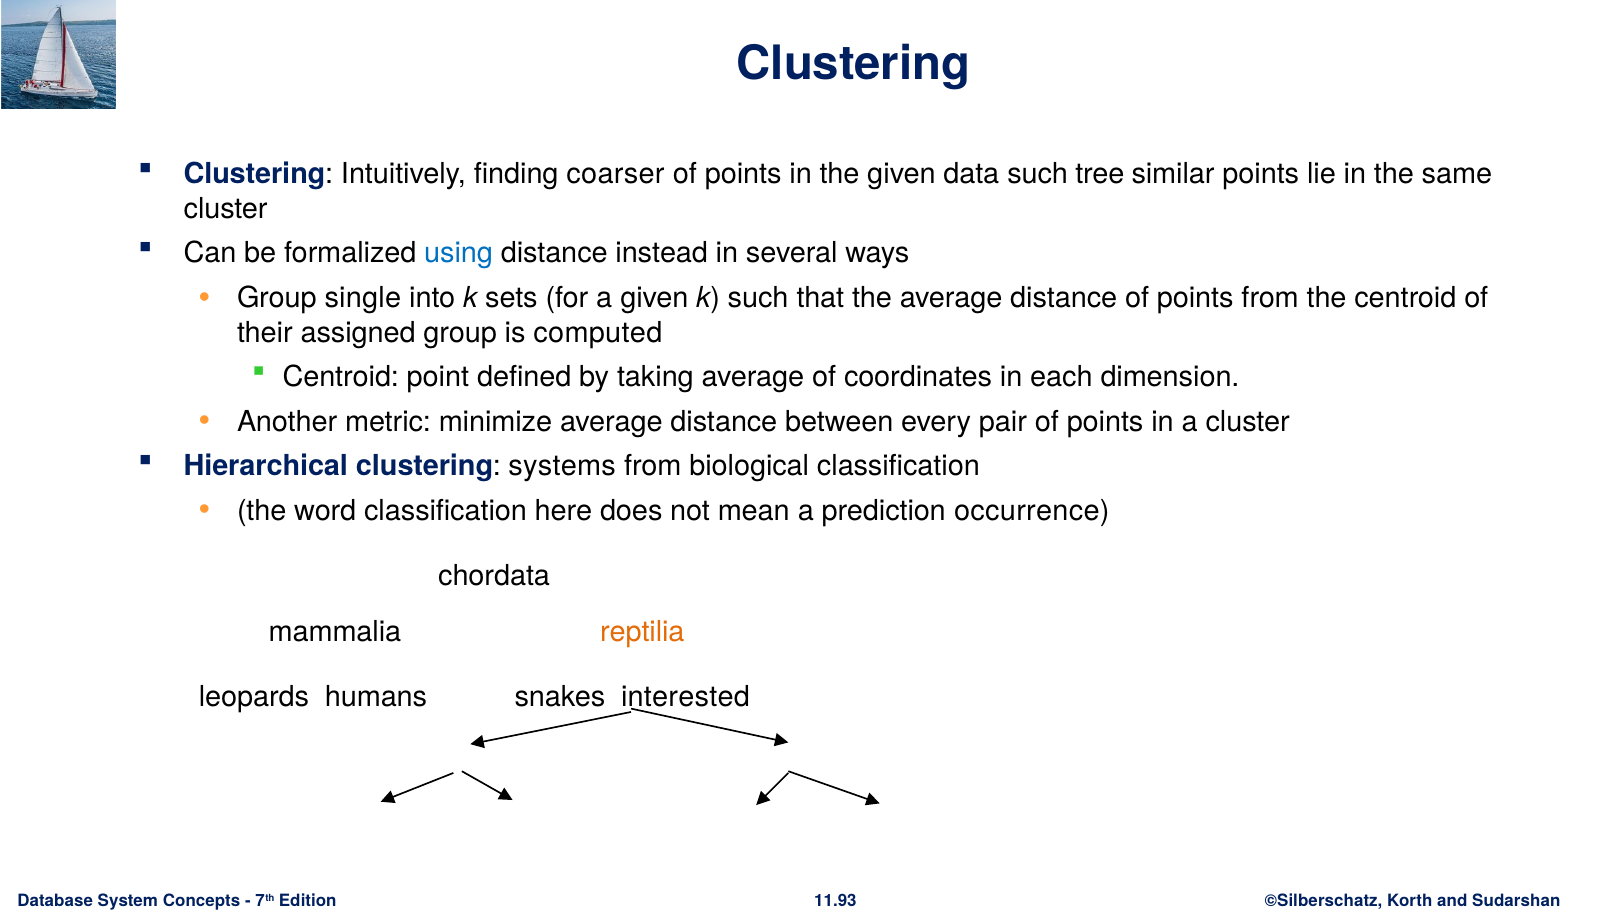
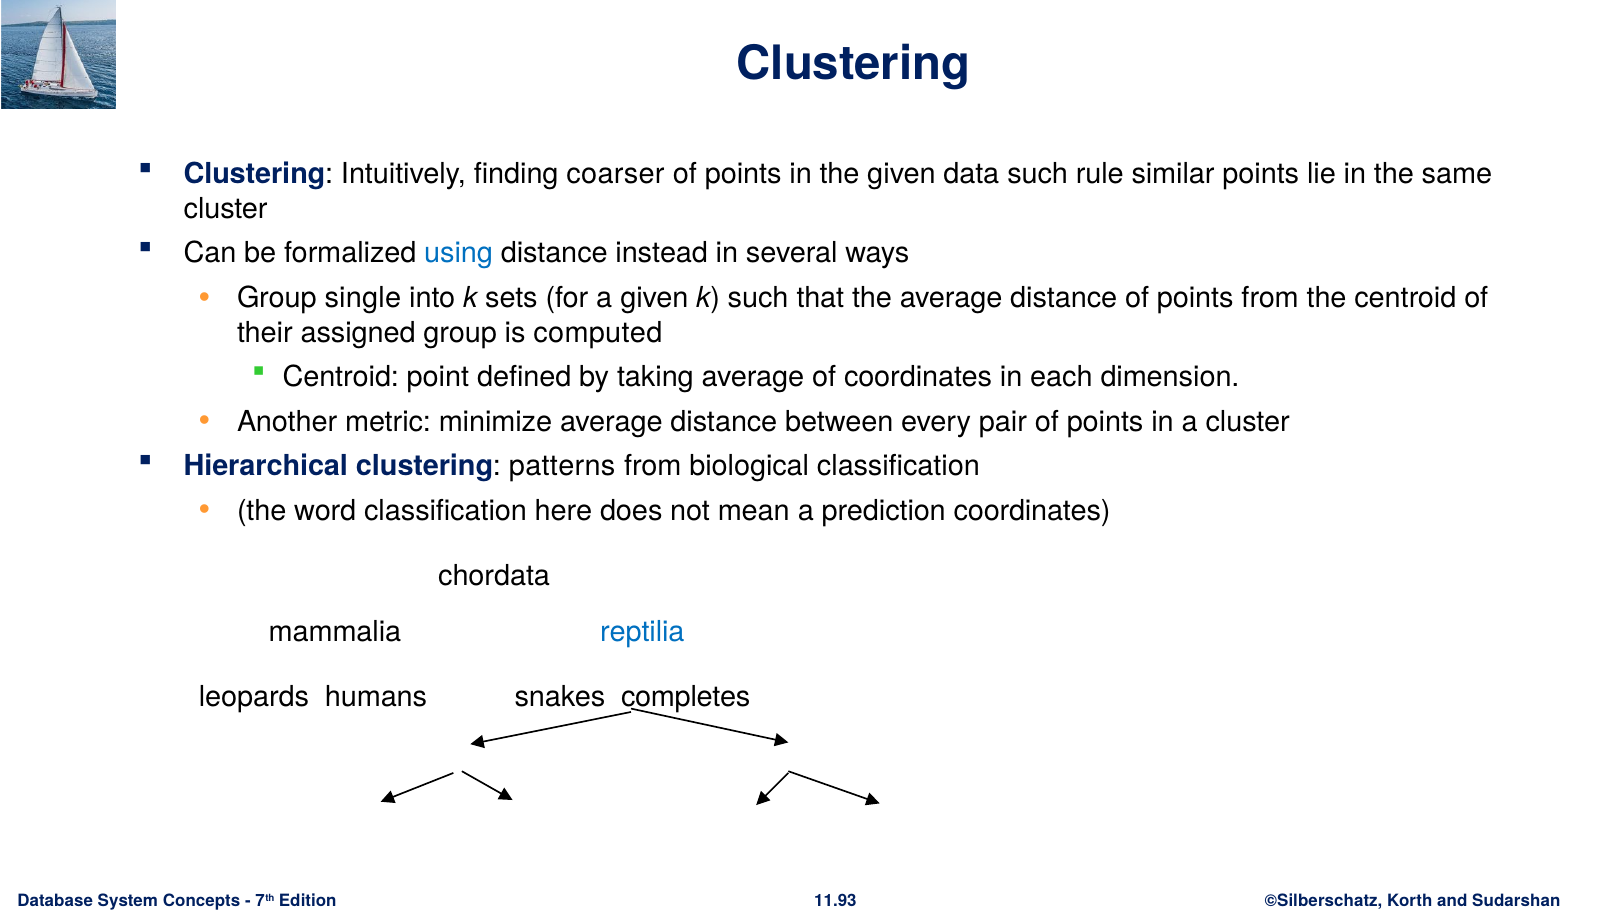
tree: tree -> rule (1100, 174)
systems: systems -> patterns (562, 466)
prediction occurrence: occurrence -> coordinates (1032, 511)
reptilia colour: orange -> blue (642, 631)
interested: interested -> completes (686, 696)
